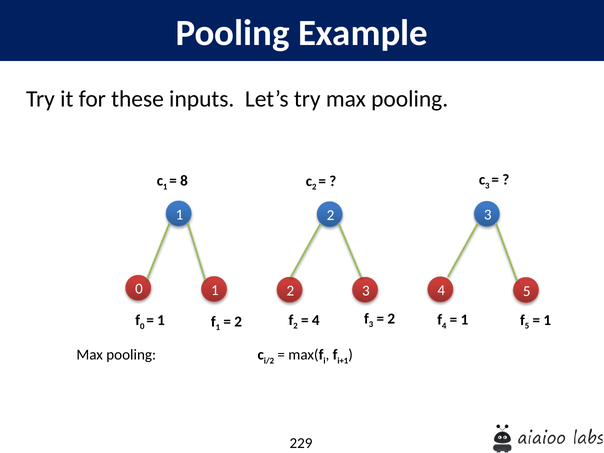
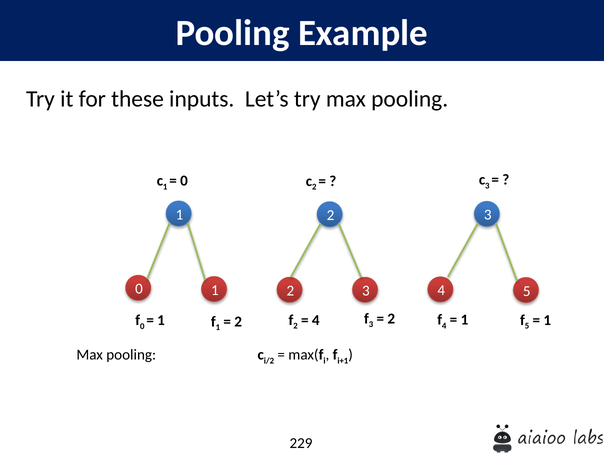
8: 8 -> 0 (184, 181)
